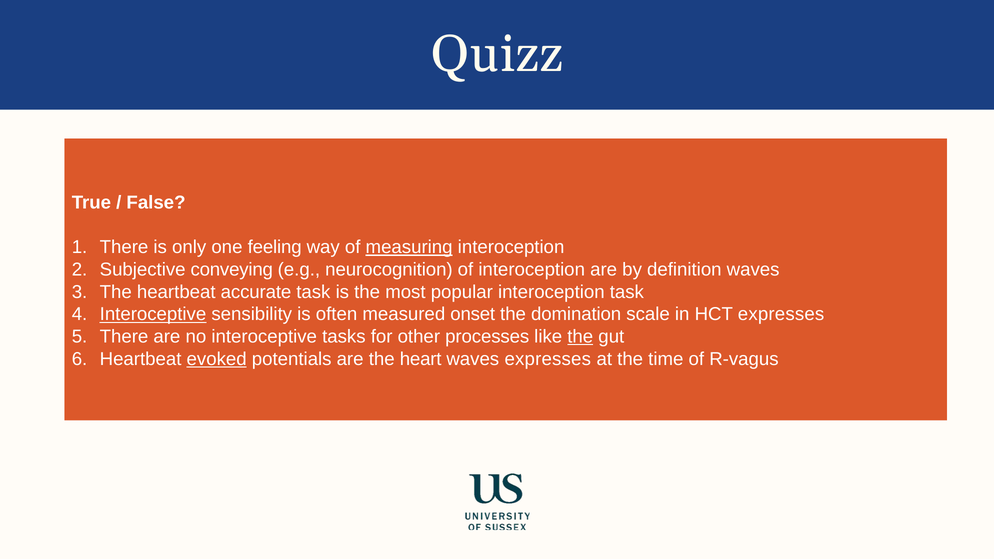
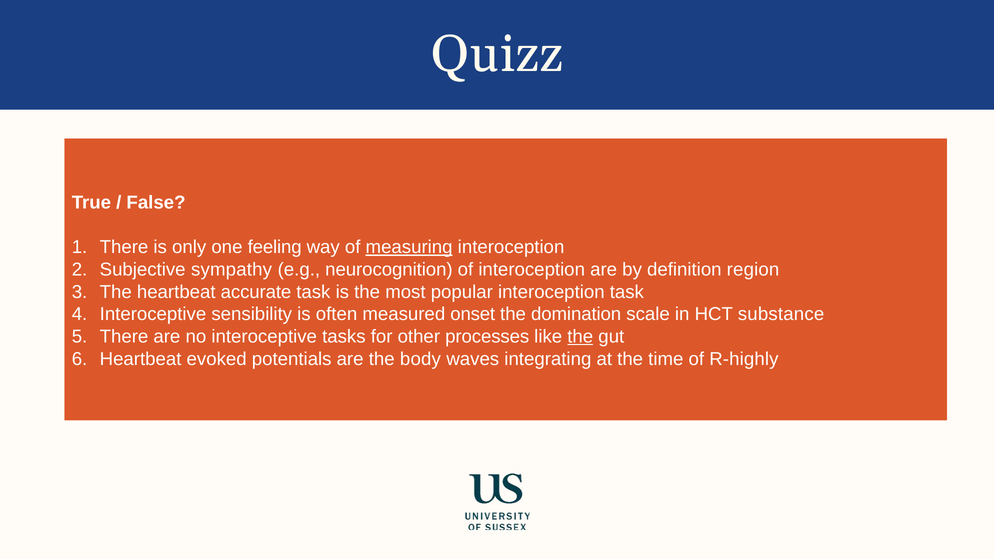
conveying: conveying -> sympathy (232, 270)
definition waves: waves -> region (753, 270)
Interoceptive underline: present -> none (153, 314)
HCT expresses: expresses -> substance (781, 314)
evoked underline: present -> none (217, 359)
heart: heart -> body (420, 359)
waves expresses: expresses -> integrating (548, 359)
R-vagus: R-vagus -> R-highly (744, 359)
